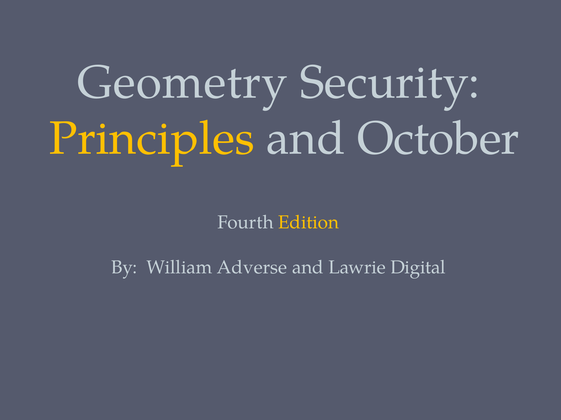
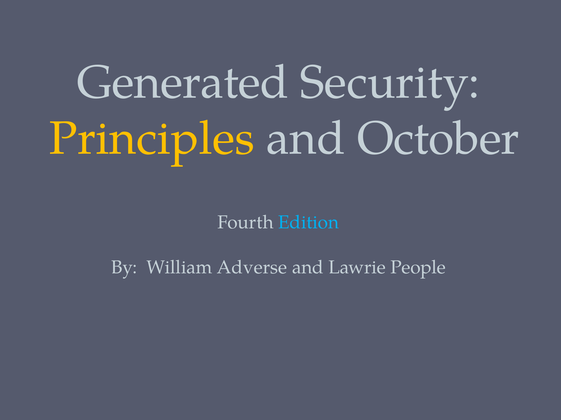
Geometry: Geometry -> Generated (183, 83)
Edition colour: yellow -> light blue (309, 223)
Digital: Digital -> People (418, 268)
